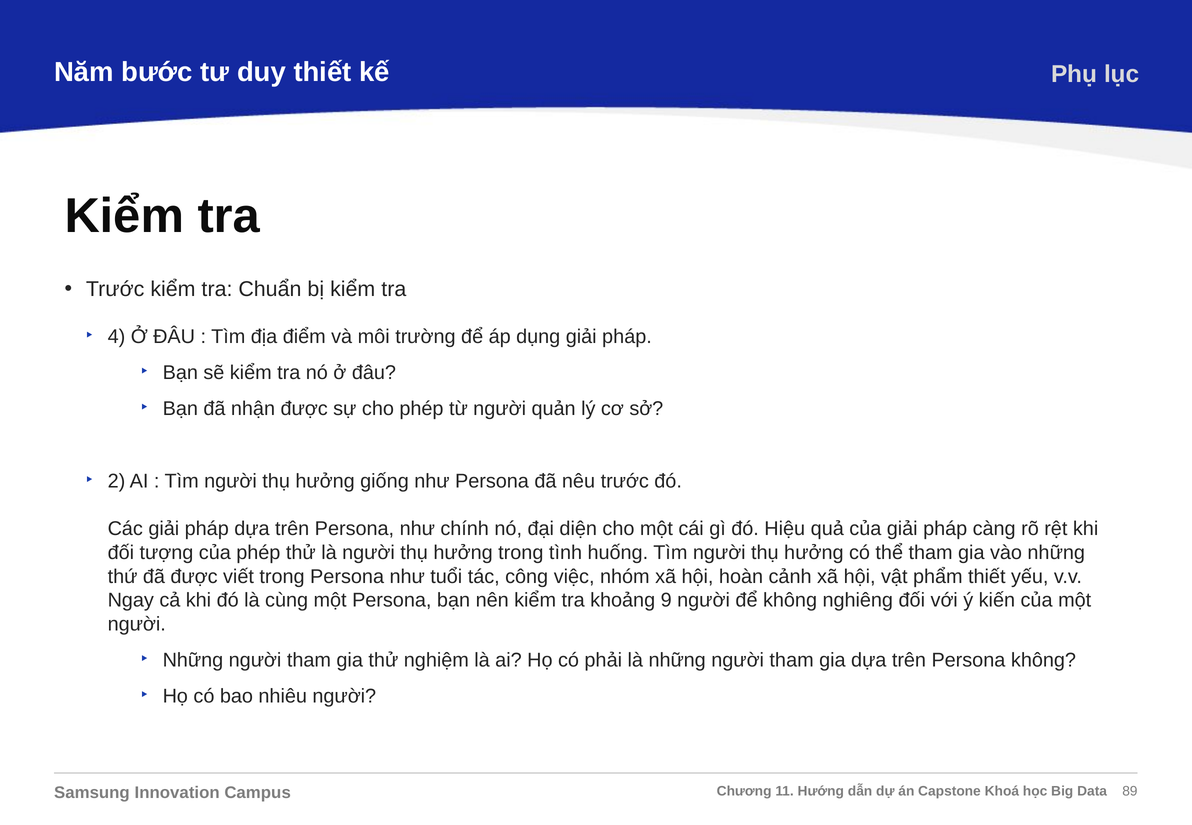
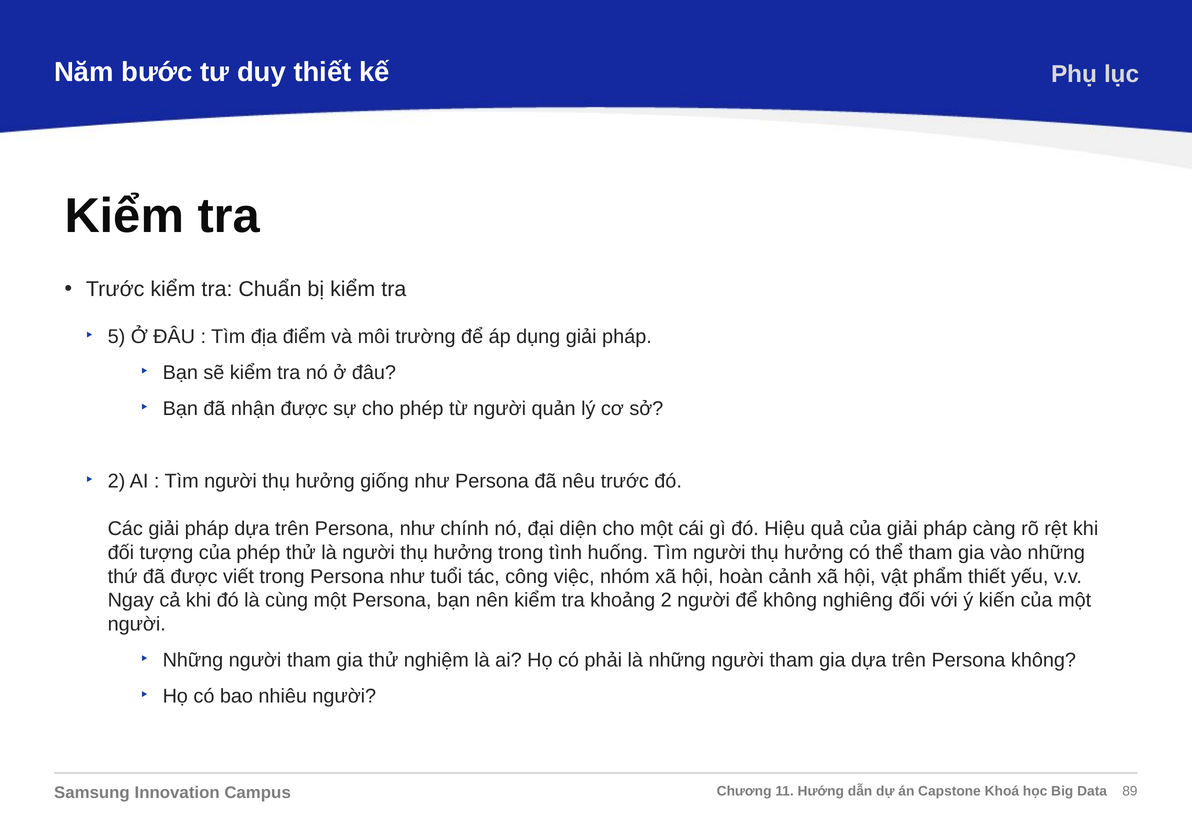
4: 4 -> 5 (116, 337)
khoảng 9: 9 -> 2 (666, 601)
